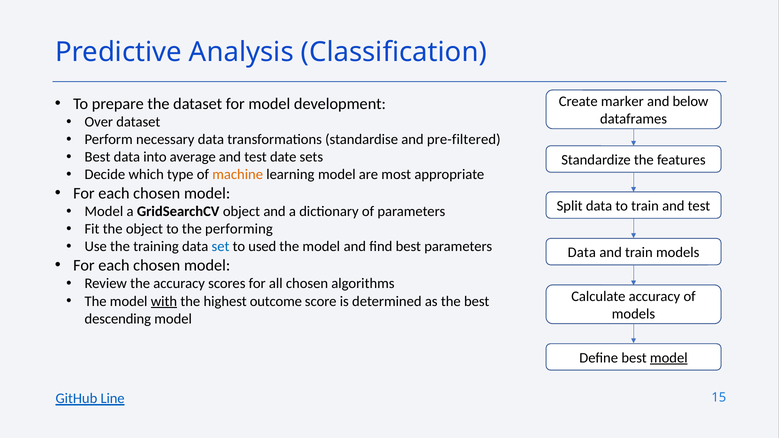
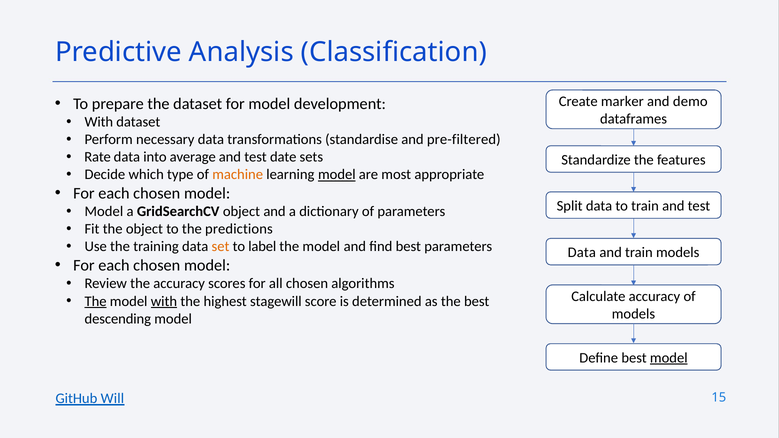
below: below -> demo (690, 102)
Over: Over -> With (99, 122)
Best: Best -> Rate (98, 157)
model underline: none -> present (337, 175)
performing: performing -> predictions (239, 229)
set colour: blue -> orange (220, 247)
used: used -> label (262, 247)
The underline: none -> present (96, 301)
outcome: outcome -> stagewill (276, 301)
Line: Line -> Will (112, 399)
